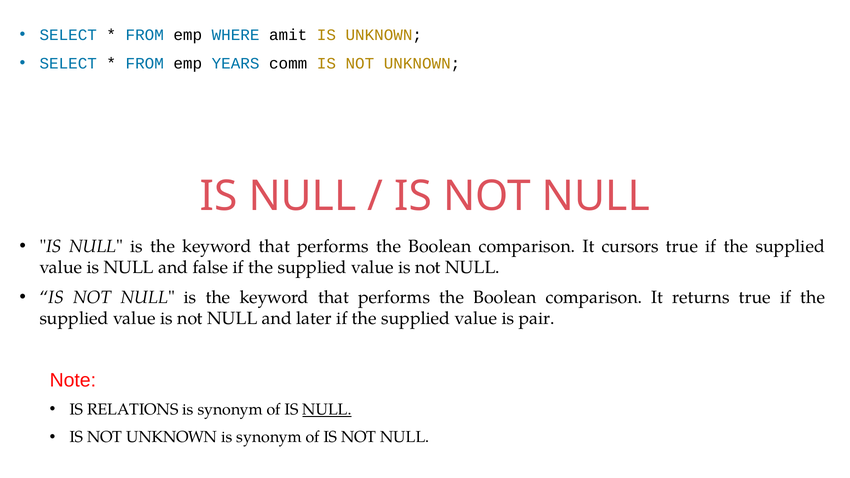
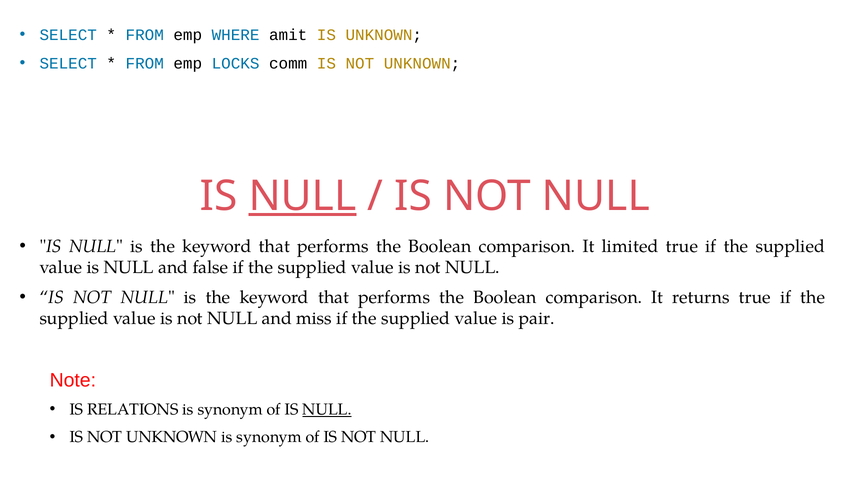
YEARS: YEARS -> LOCKS (236, 64)
NULL underline: none -> present (303, 196)
cursors: cursors -> limited (630, 246)
later: later -> miss (314, 319)
